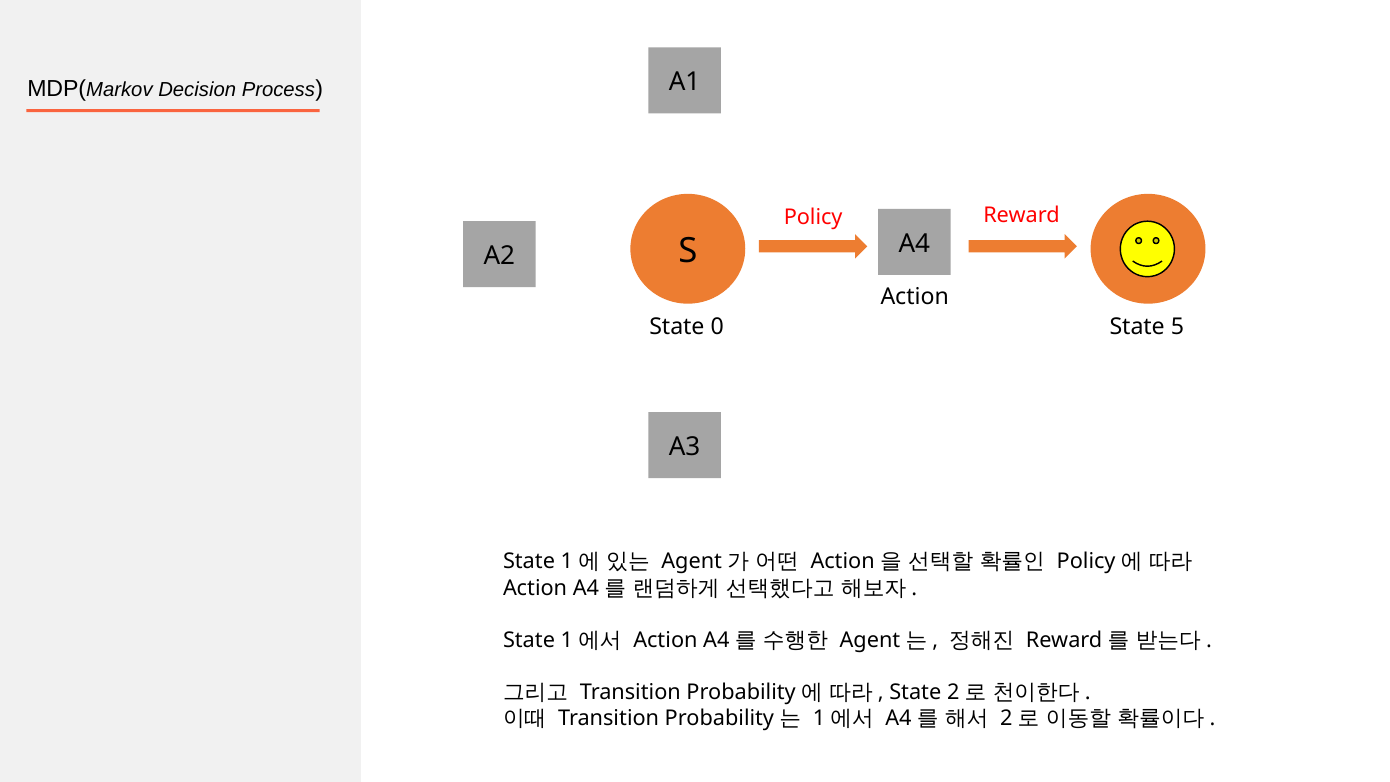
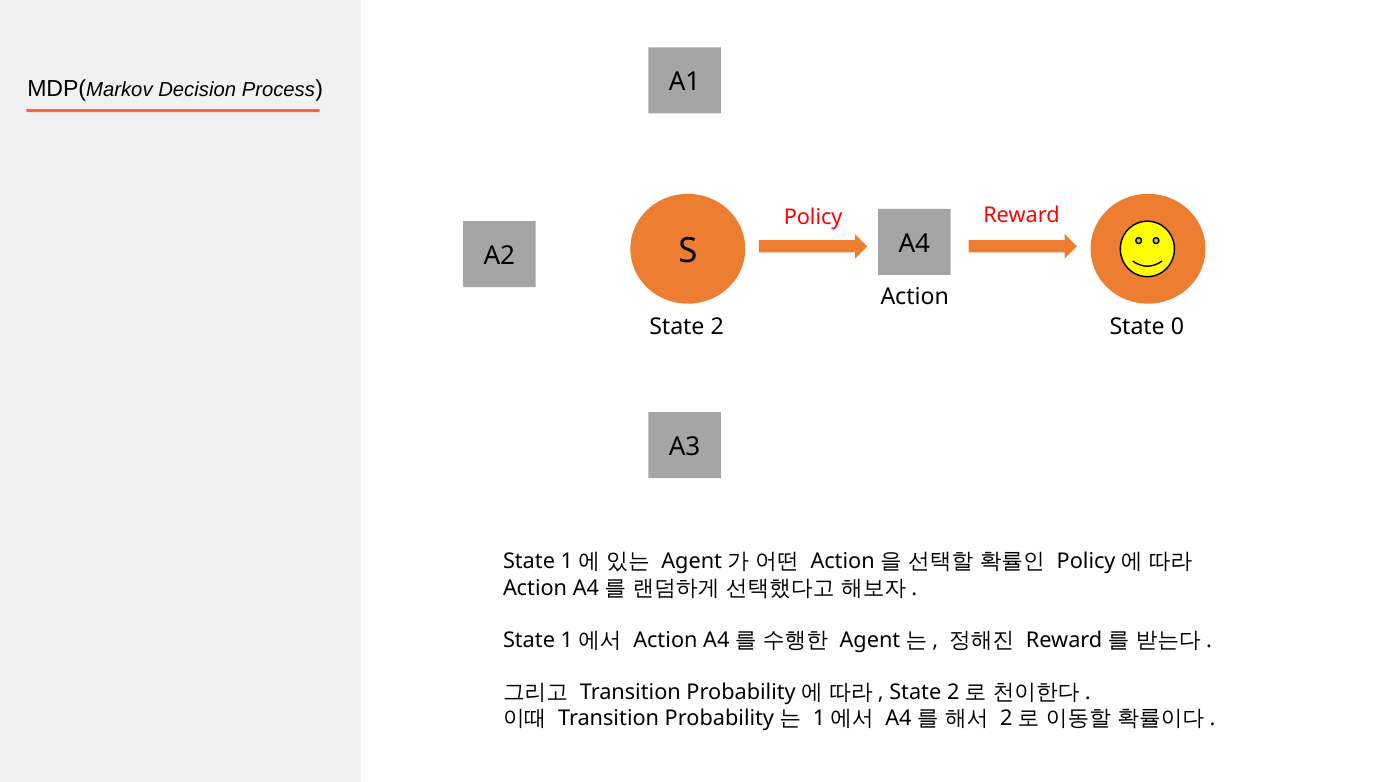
0: 0 -> 2 (717, 327)
5: 5 -> 0 (1177, 327)
